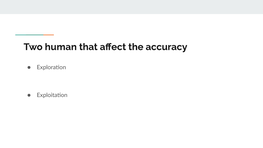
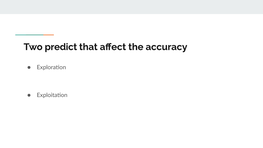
human: human -> predict (61, 47)
